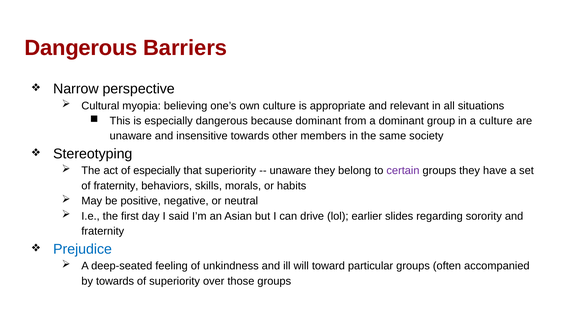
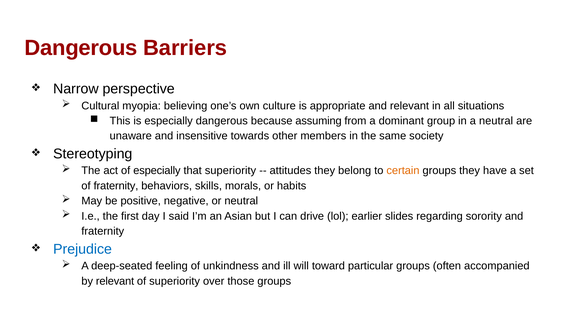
because dominant: dominant -> assuming (319, 121)
a culture: culture -> neutral (496, 121)
unaware: unaware -> attitudes (290, 171)
certain colour: purple -> orange (403, 171)
by towards: towards -> relevant (115, 281)
